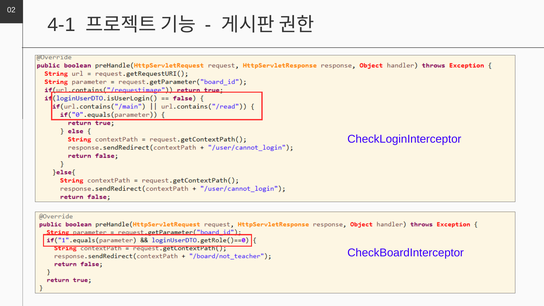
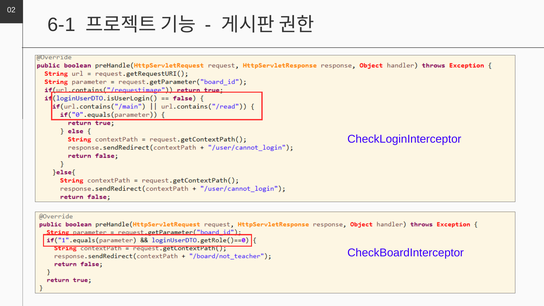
4-1: 4-1 -> 6-1 (61, 25)
